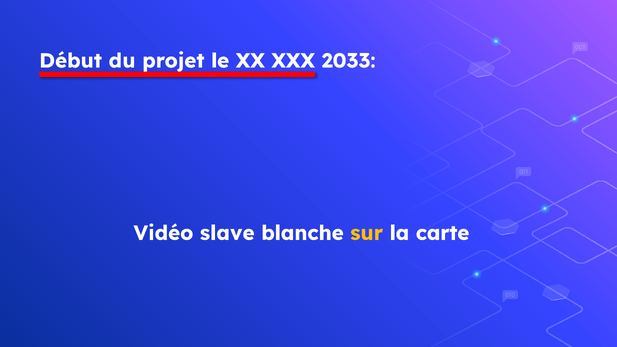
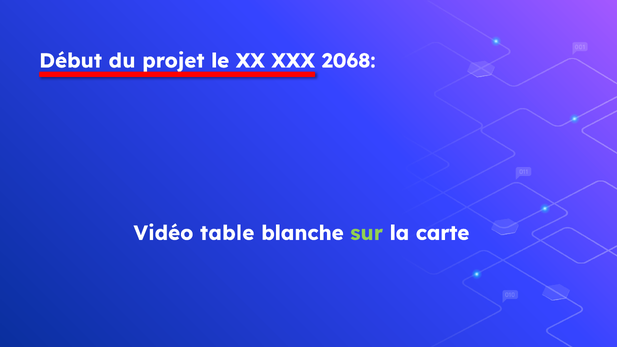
2033: 2033 -> 2068 (349, 61)
slave: slave -> table (227, 233)
sur colour: yellow -> light green (367, 233)
